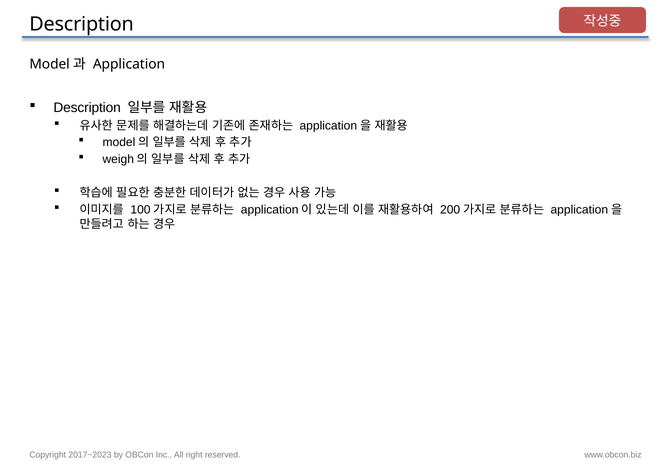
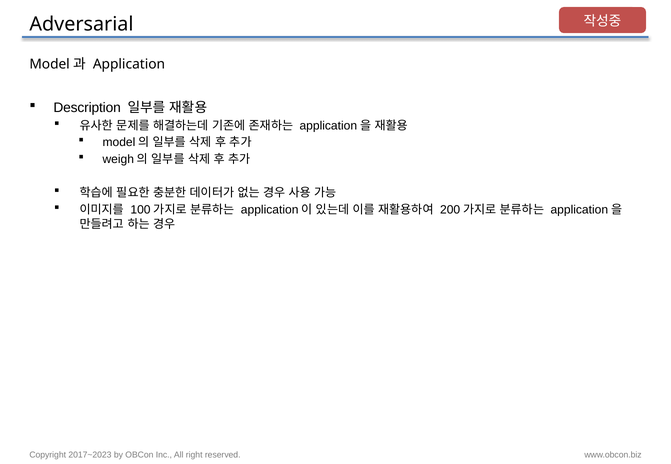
Description: Description -> Adversarial (81, 24)
